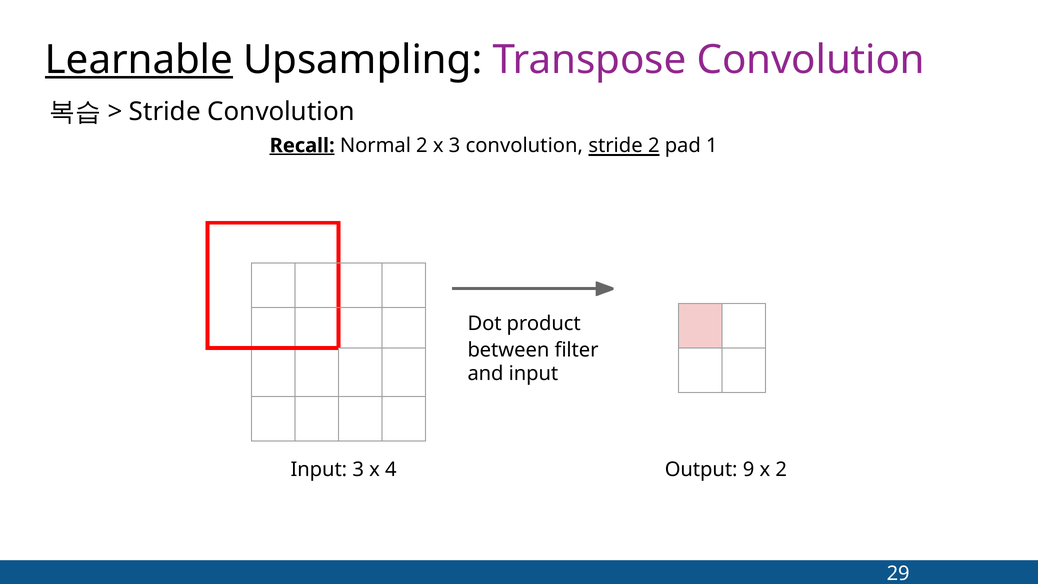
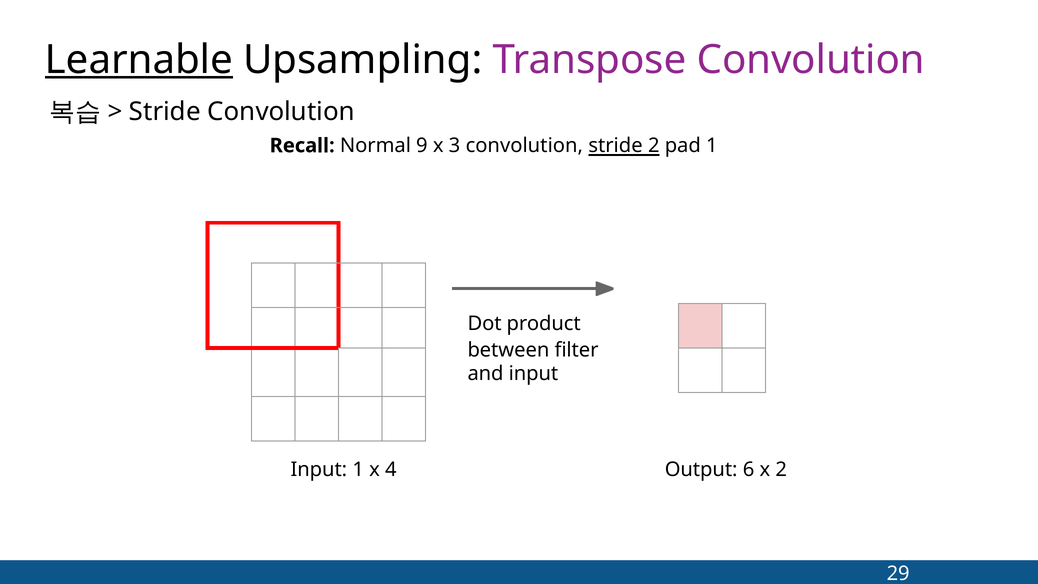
Recall underline: present -> none (302, 146)
Normal 2: 2 -> 9 (422, 146)
Input 3: 3 -> 1 (358, 470)
9: 9 -> 6 (749, 470)
